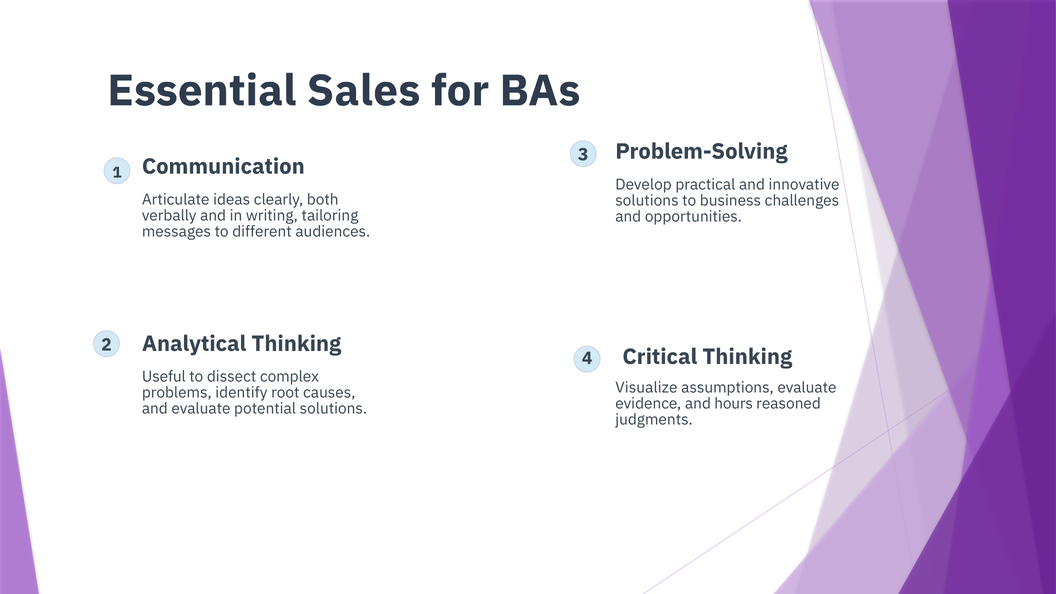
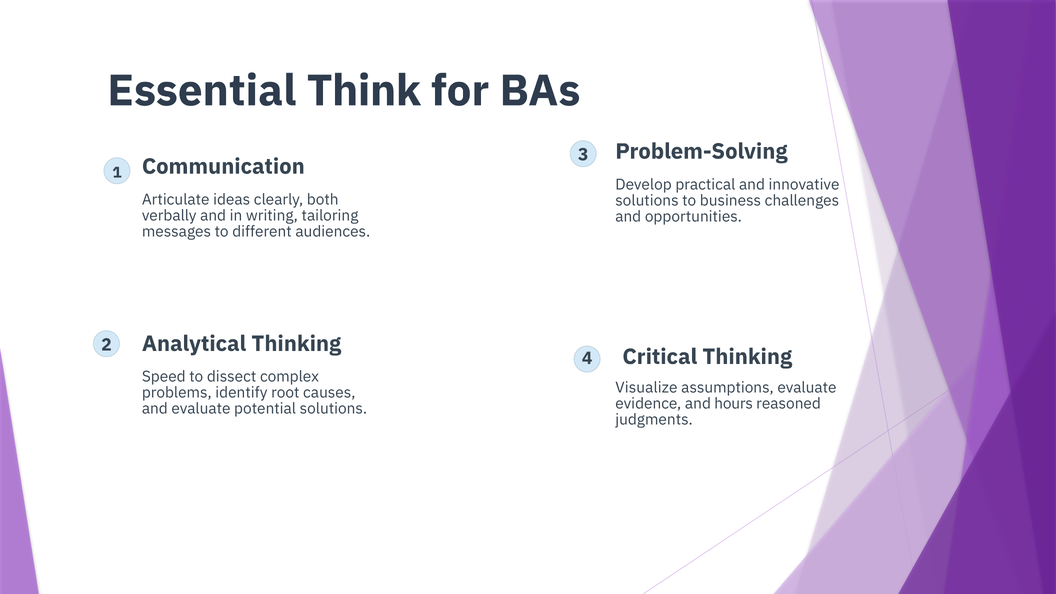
Sales: Sales -> Think (364, 91)
Useful: Useful -> Speed (164, 376)
